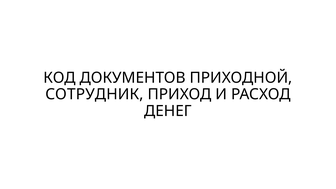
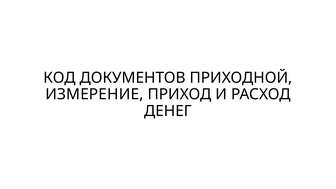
СОТРУДНИК: СОТРУДНИК -> ИЗМЕРЕНИЕ (94, 94)
